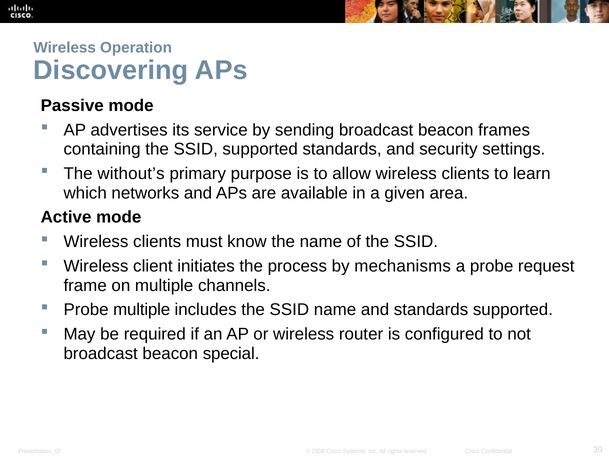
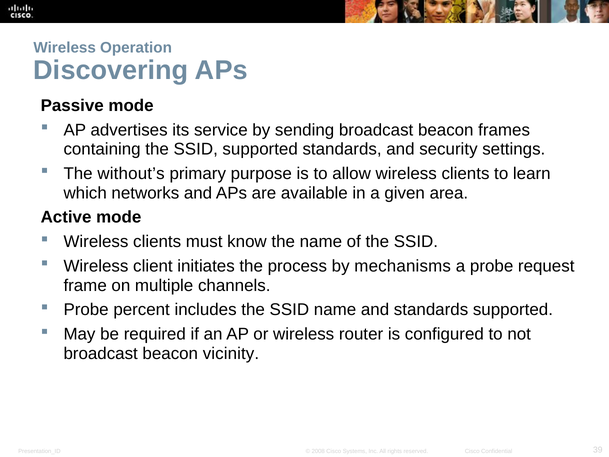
Probe multiple: multiple -> percent (142, 310)
special: special -> vicinity (231, 353)
